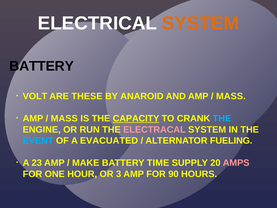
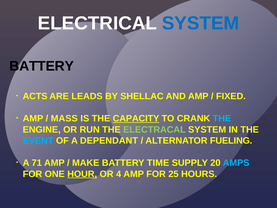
SYSTEM colour: orange -> blue (201, 23)
VOLT: VOLT -> ACTS (35, 96)
THESE: THESE -> LEADS (87, 96)
ANAROID: ANAROID -> SHELLAC (142, 96)
MASS: MASS -> FIXED (231, 96)
ELECTRACAL colour: pink -> light green (154, 129)
EVACUATED: EVACUATED -> DEPENDANT (109, 141)
23: 23 -> 71 (37, 163)
AMPS colour: pink -> light blue (236, 163)
HOUR underline: none -> present (82, 174)
3: 3 -> 4 (119, 174)
90: 90 -> 25 (173, 174)
